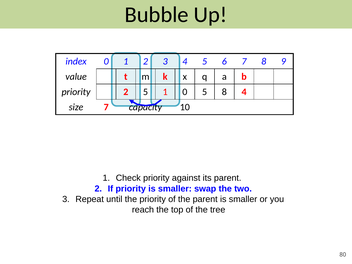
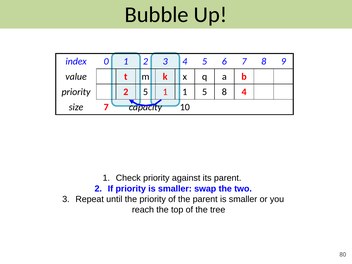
1 0: 0 -> 1 (185, 92)
